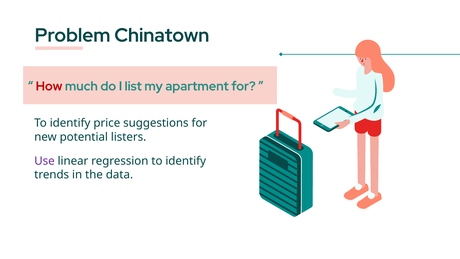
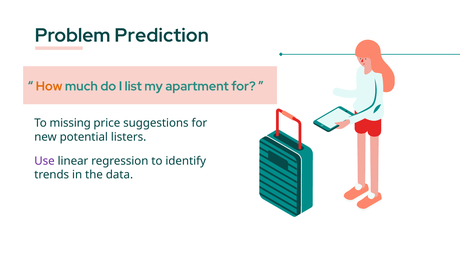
Chinatown: Chinatown -> Prediction (162, 35)
How colour: red -> orange (49, 86)
identify: identify -> missing (70, 123)
